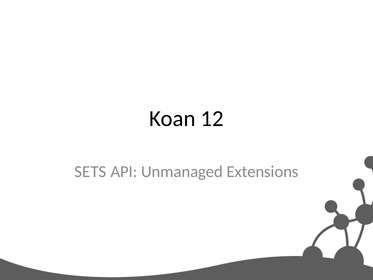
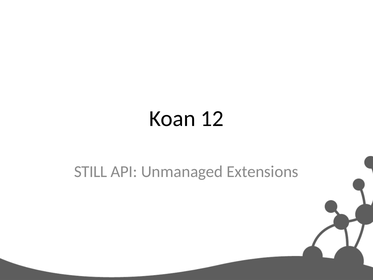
SETS: SETS -> STILL (91, 171)
